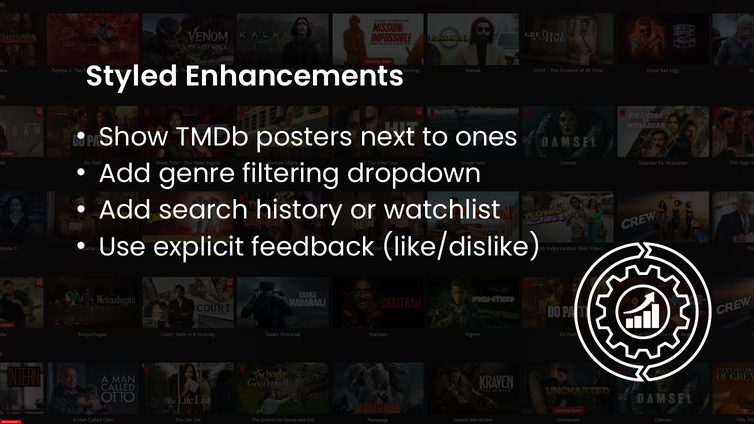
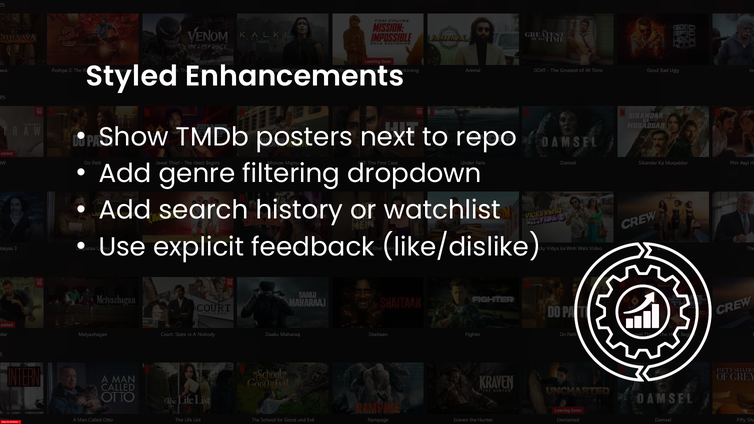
ones: ones -> repo (486, 137)
